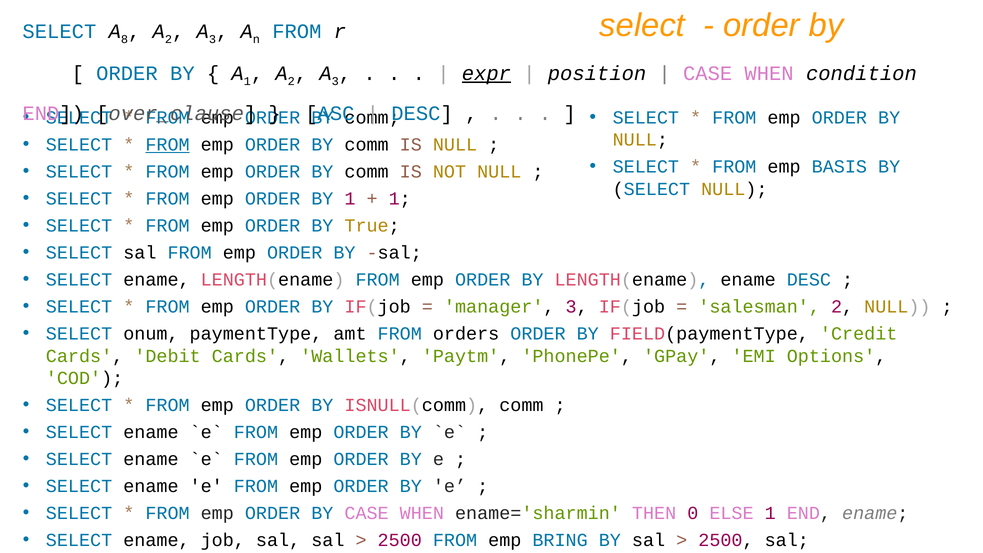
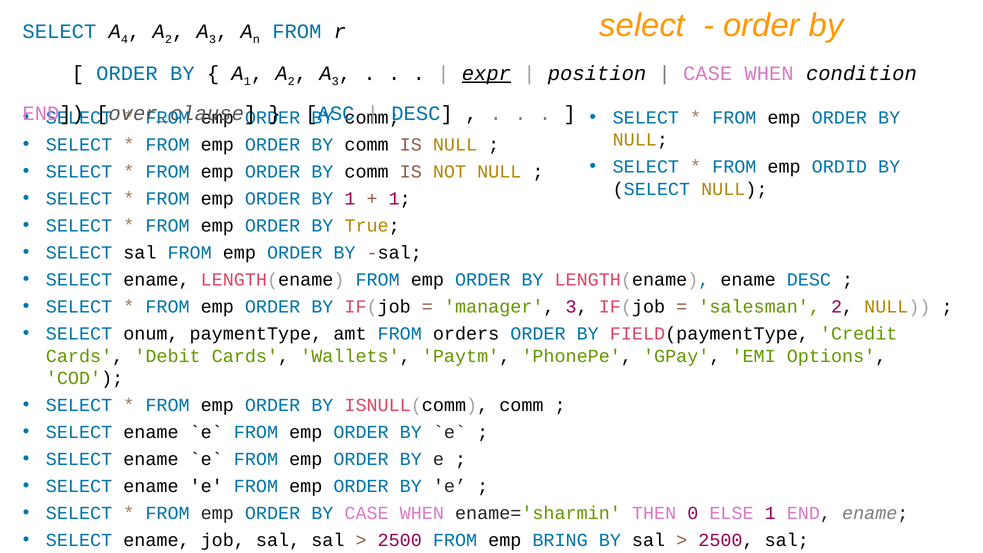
8: 8 -> 4 (124, 39)
FROM underline: present -> none (168, 145)
BASIS: BASIS -> ORDID (839, 167)
